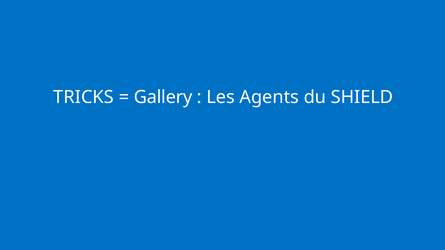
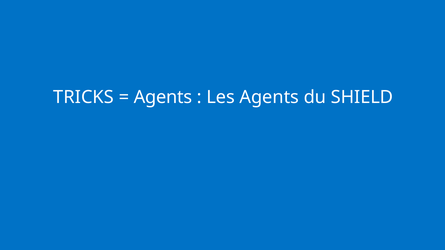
Gallery: Gallery -> Agents (163, 97)
